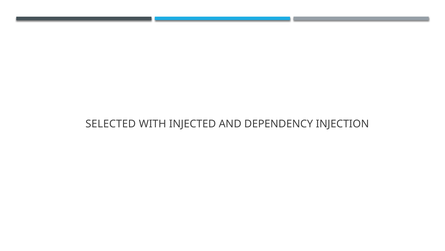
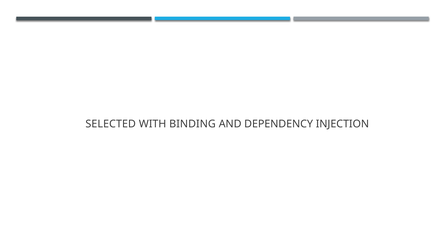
INJECTED: INJECTED -> BINDING (192, 124)
